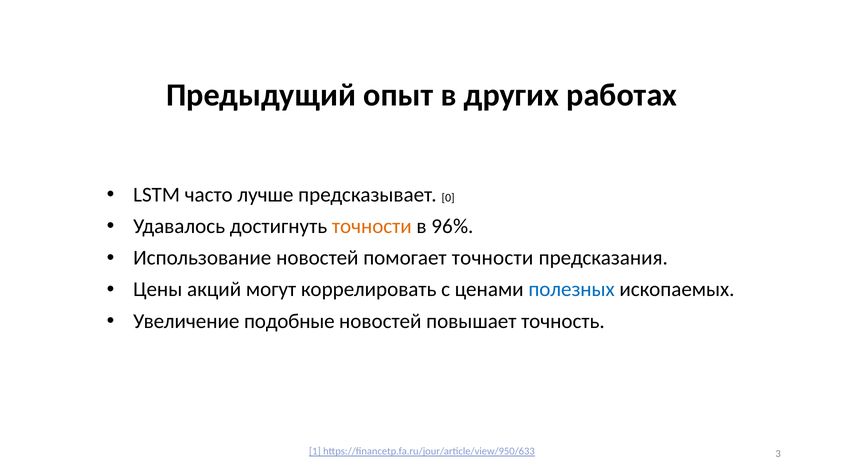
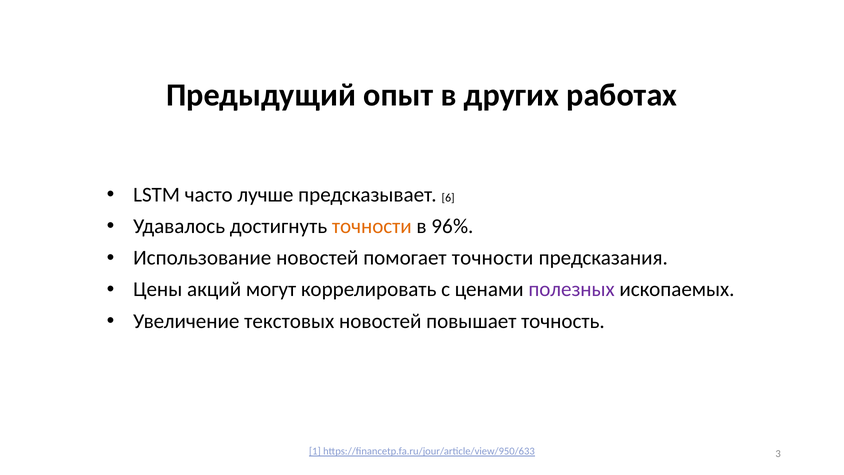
0: 0 -> 6 (448, 198)
полезных colour: blue -> purple (572, 289)
подобные: подобные -> текстовых (289, 321)
